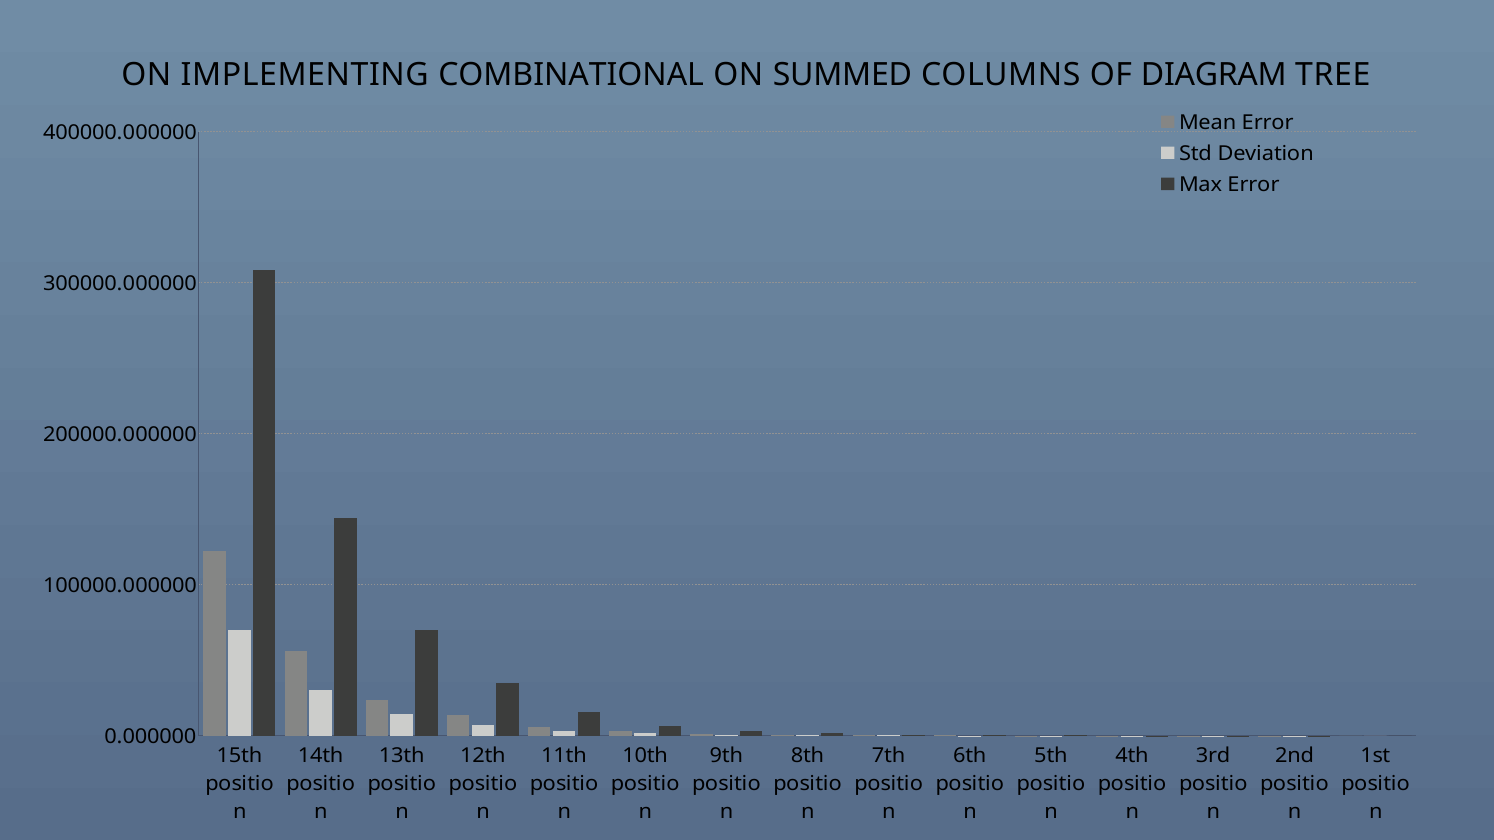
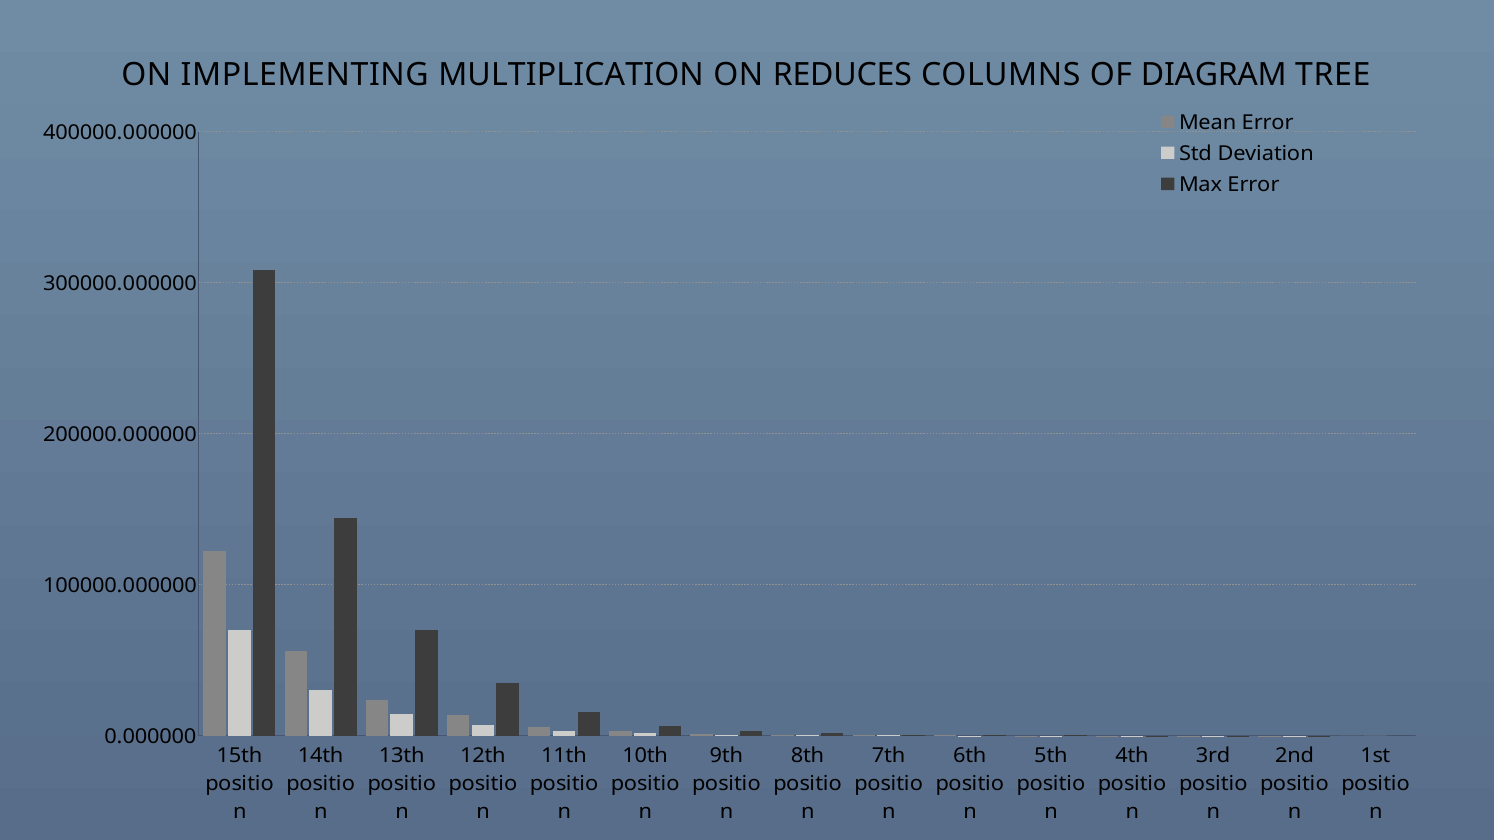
COMBINATIONAL: COMBINATIONAL -> MULTIPLICATION (571, 75)
SUMMED: SUMMED -> REDUCES (842, 75)
